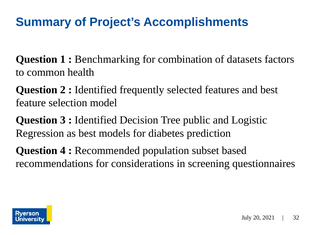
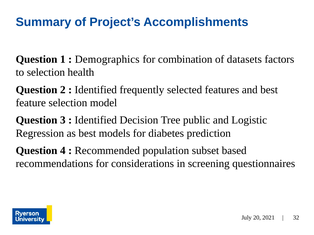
Benchmarking: Benchmarking -> Demographics (107, 59)
to common: common -> selection (46, 72)
